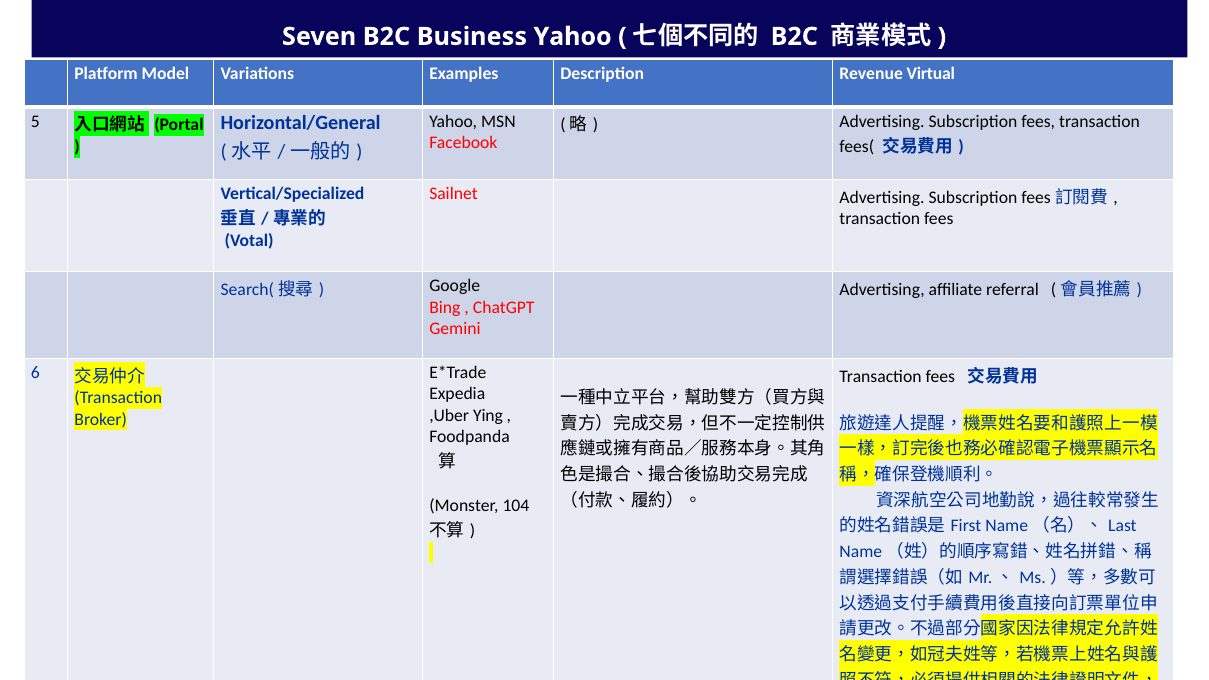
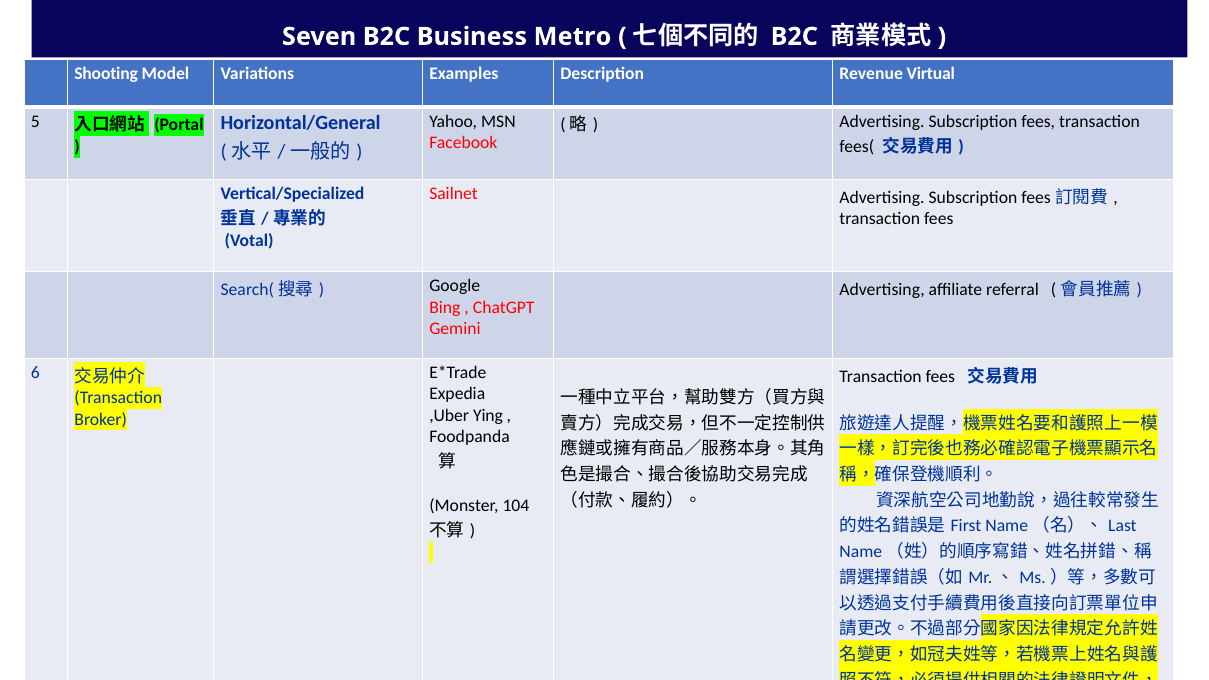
Business Yahoo: Yahoo -> Metro (572, 37)
Platform: Platform -> Shooting (106, 74)
